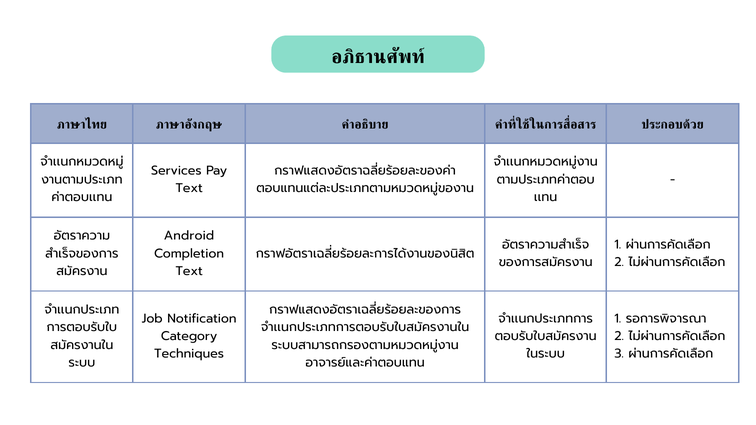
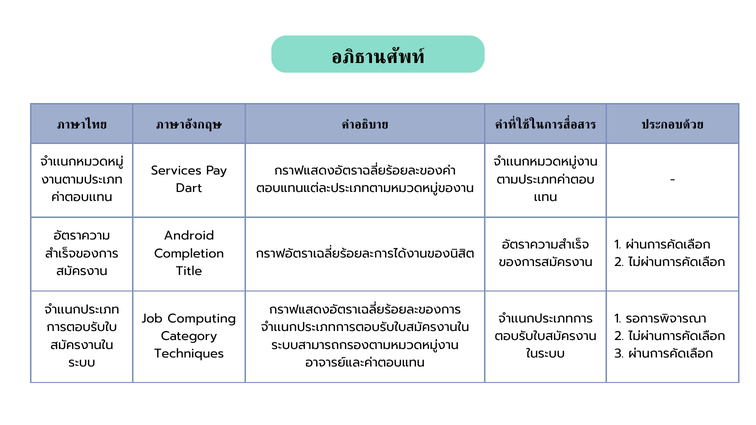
Text: Text -> Dart (189, 188)
Text: Text -> Title (189, 271)
Notification: Notification -> Computing (202, 319)
